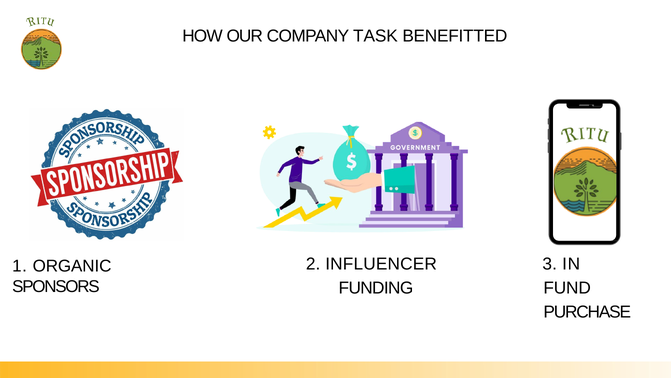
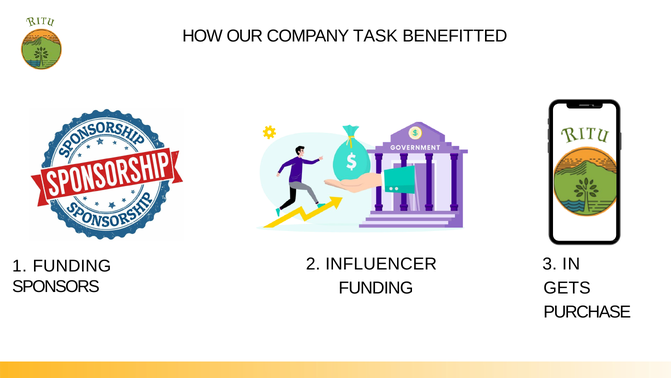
1 ORGANIC: ORGANIC -> FUNDING (72, 266)
FUND: FUND -> GETS (567, 288)
